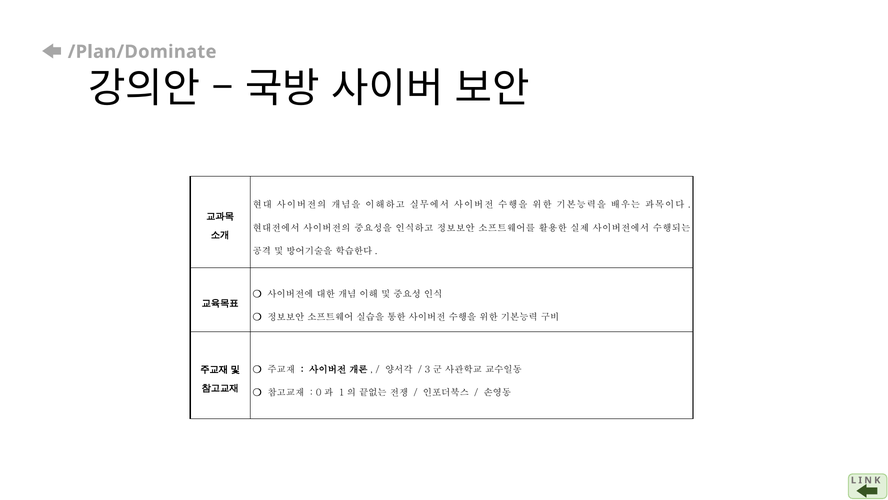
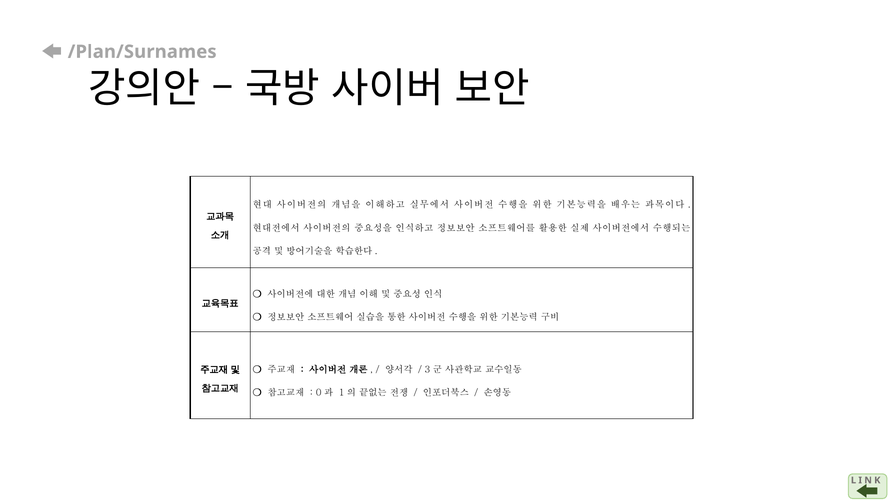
/Plan/Dominate: /Plan/Dominate -> /Plan/Surnames (142, 52)
